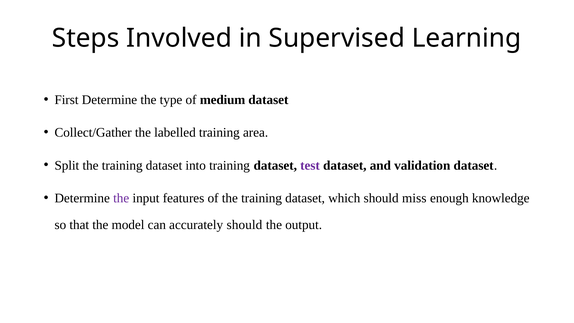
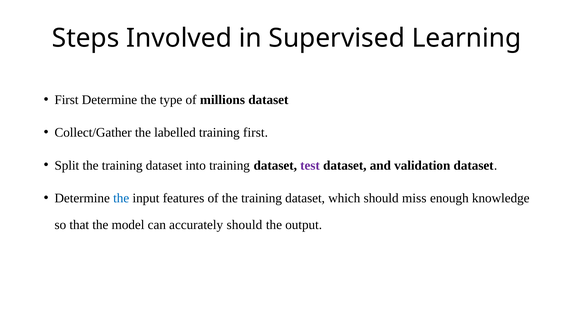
medium: medium -> millions (222, 100)
training area: area -> first (256, 133)
the colour: purple -> blue (121, 198)
